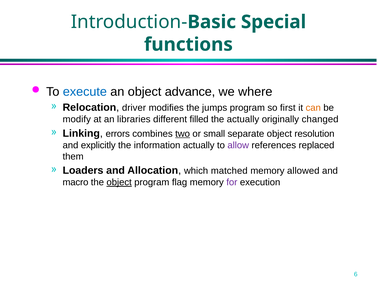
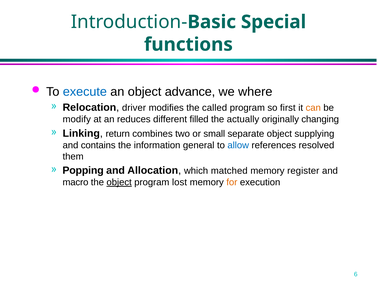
jumps: jumps -> called (215, 108)
libraries: libraries -> reduces (134, 120)
changed: changed -> changing (320, 120)
errors: errors -> return (118, 134)
two underline: present -> none (183, 134)
resolution: resolution -> supplying (314, 134)
explicitly: explicitly -> contains (98, 146)
information actually: actually -> general (199, 146)
allow colour: purple -> blue (238, 146)
replaced: replaced -> resolved (316, 146)
Loaders: Loaders -> Popping (83, 171)
allowed: allowed -> register (303, 171)
flag: flag -> lost (180, 183)
for colour: purple -> orange (232, 183)
